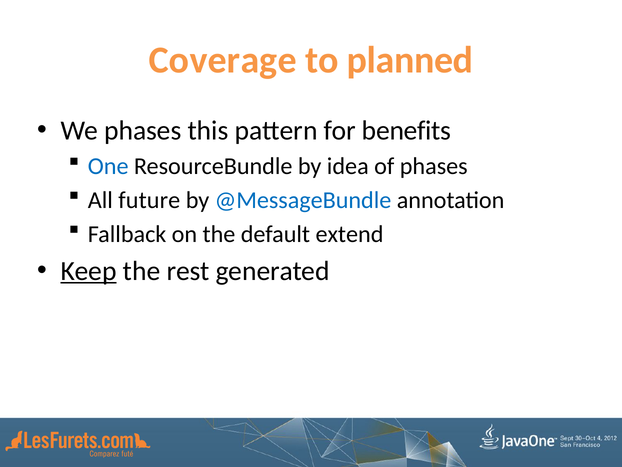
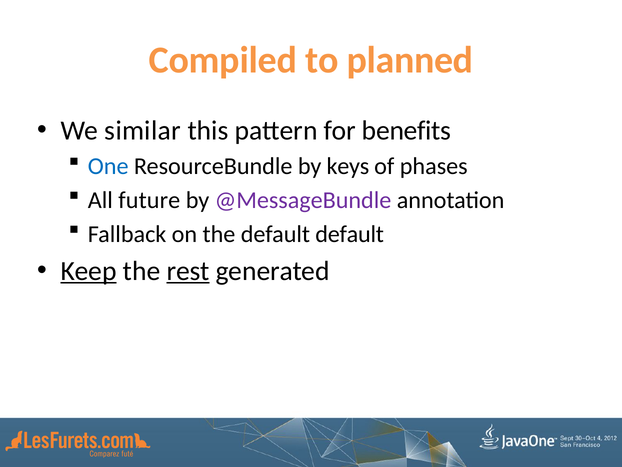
Coverage: Coverage -> Compiled (223, 60)
We phases: phases -> similar (143, 131)
idea: idea -> keys (348, 166)
@MessageBundle colour: blue -> purple (303, 200)
default extend: extend -> default (350, 234)
rest underline: none -> present (188, 271)
